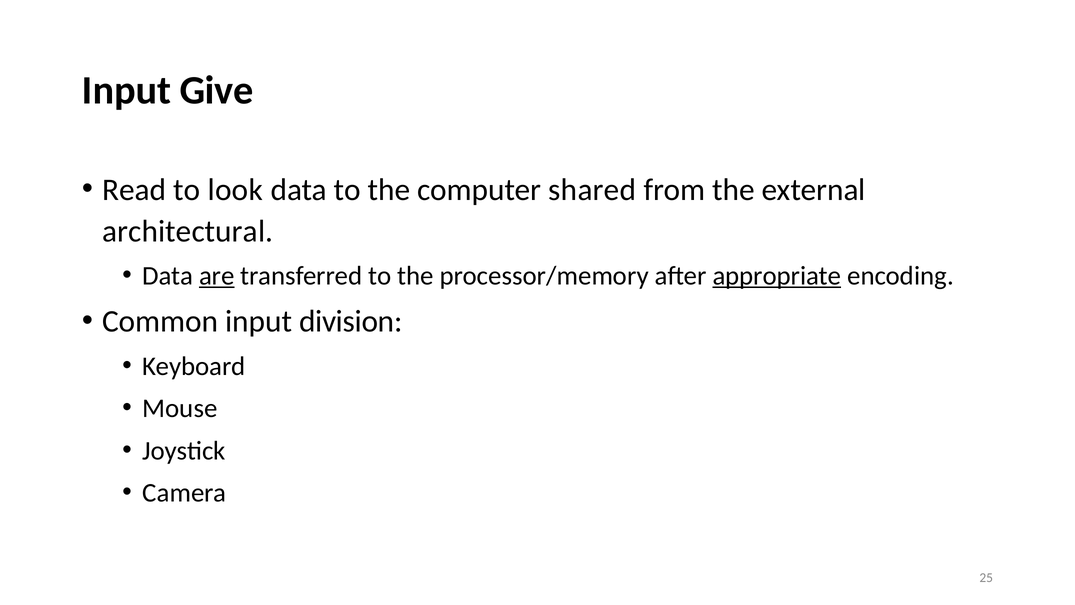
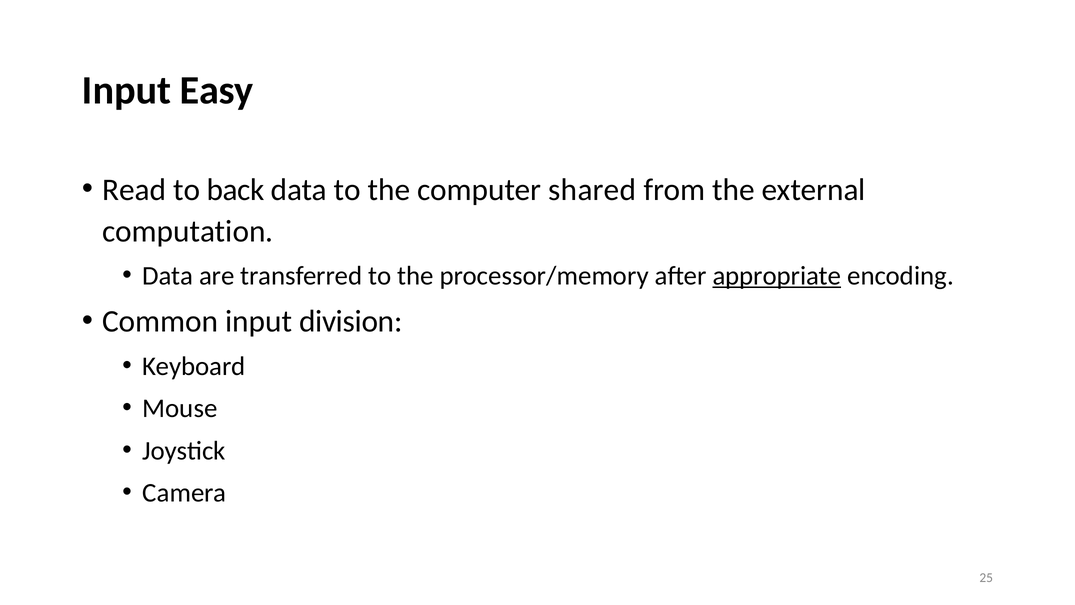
Give: Give -> Easy (217, 90)
look: look -> back (236, 190)
architectural: architectural -> computation (188, 231)
are underline: present -> none (217, 276)
